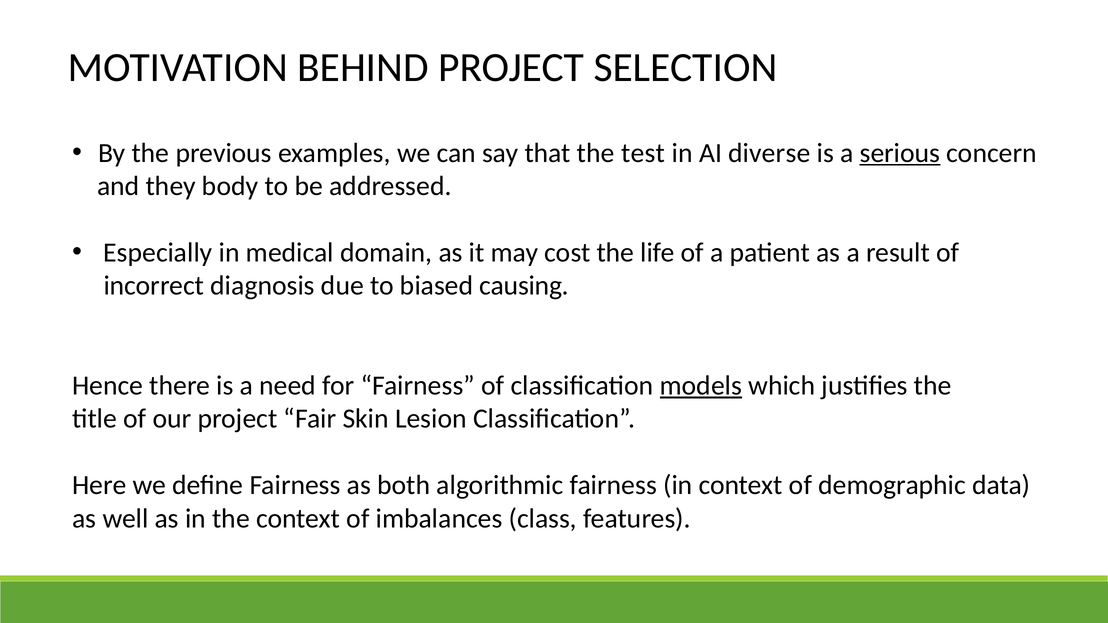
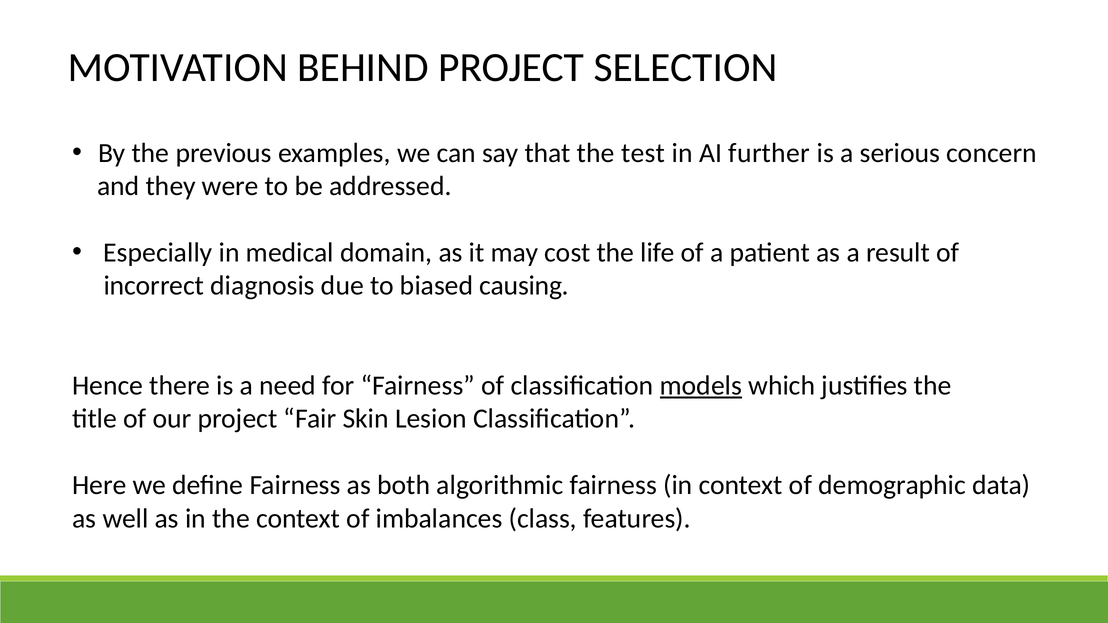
diverse: diverse -> further (769, 153)
serious underline: present -> none (900, 153)
body: body -> were (230, 186)
